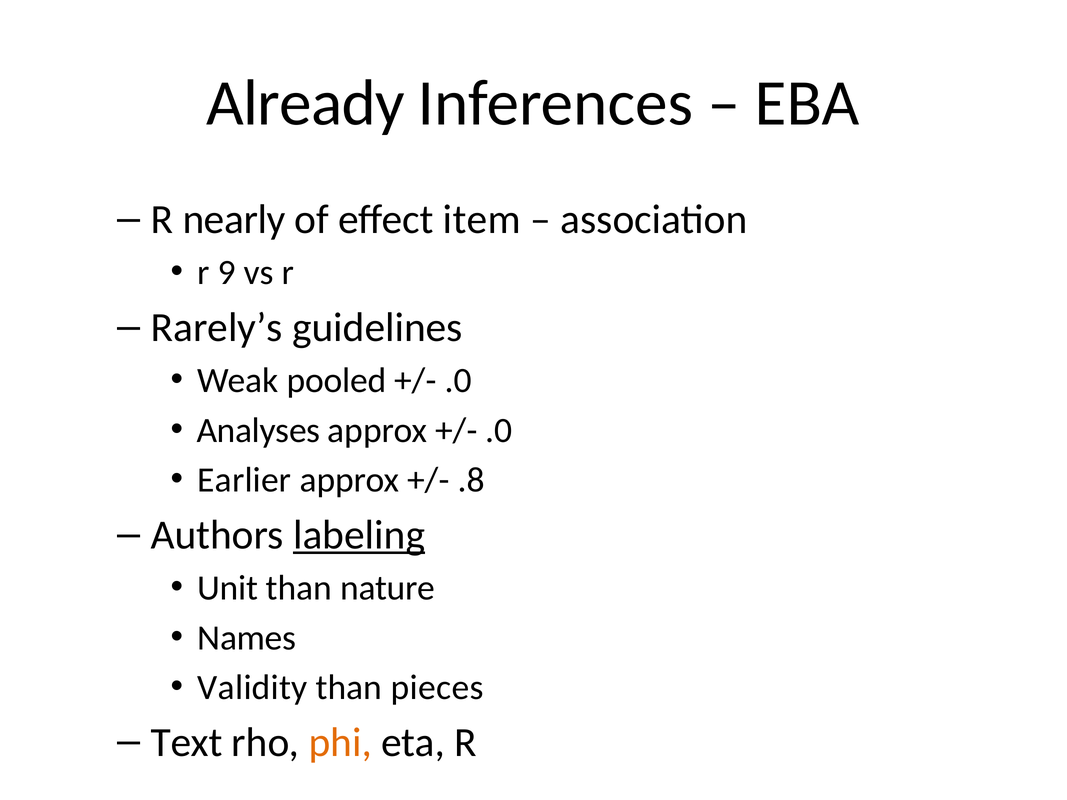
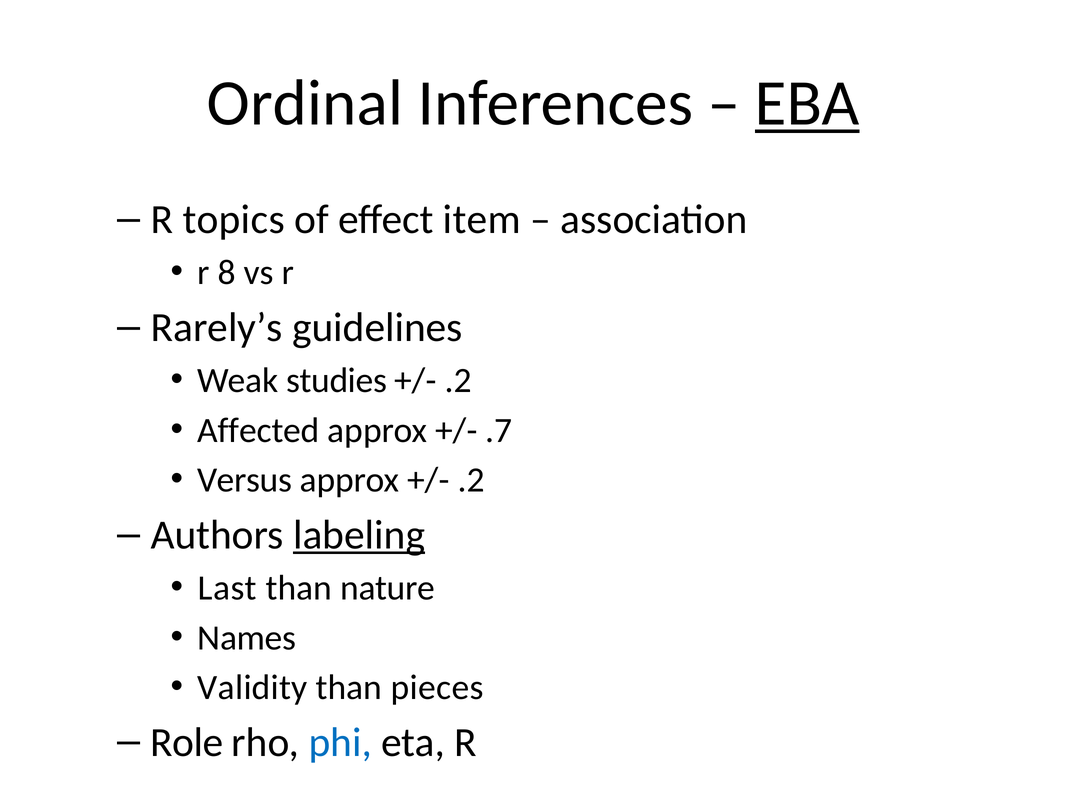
Already: Already -> Ordinal (305, 103)
EBA underline: none -> present (807, 103)
nearly: nearly -> topics (234, 220)
9: 9 -> 8 (227, 273)
pooled: pooled -> studies (337, 381)
.0: .0 -> .2 (458, 381)
Analyses: Analyses -> Affected (258, 431)
.0: .0 -> .7 (499, 431)
Earlier: Earlier -> Versus (245, 480)
.8: .8 -> .2 (471, 480)
Unit: Unit -> Last (227, 588)
Text: Text -> Role (187, 743)
phi colour: orange -> blue (340, 743)
